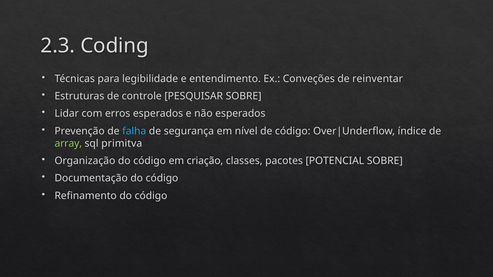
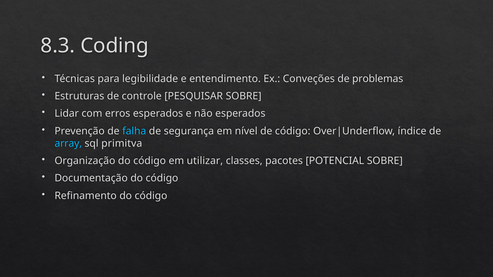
2.3: 2.3 -> 8.3 (58, 46)
reinventar: reinventar -> problemas (378, 79)
array colour: light green -> light blue (68, 144)
criação: criação -> utilizar (205, 161)
